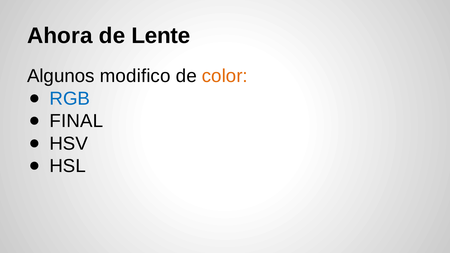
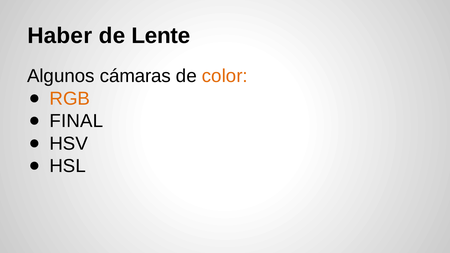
Ahora: Ahora -> Haber (60, 36)
modifico: modifico -> cámaras (135, 76)
RGB colour: blue -> orange (70, 99)
